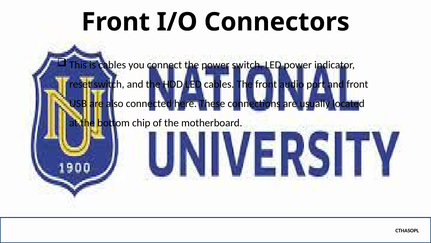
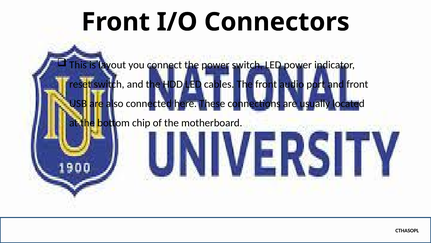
is cables: cables -> layout (112, 65)
